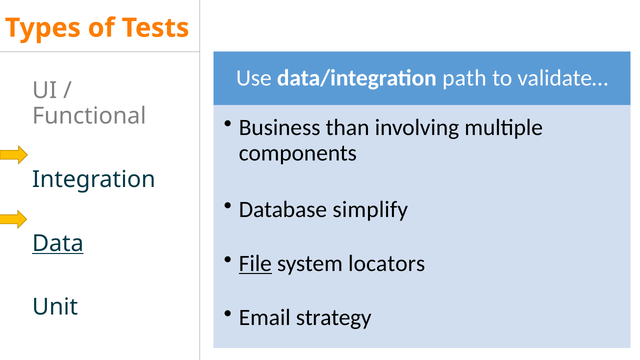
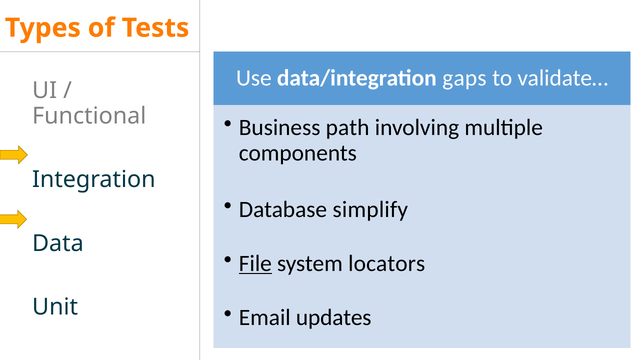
path: path -> gaps (464, 78)
than: than -> path (348, 128)
Data underline: present -> none (58, 243)
strategy: strategy -> updates (334, 317)
